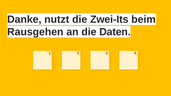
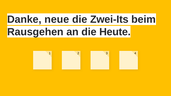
nutzt: nutzt -> neue (57, 19)
Daten: Daten -> Heute (115, 32)
